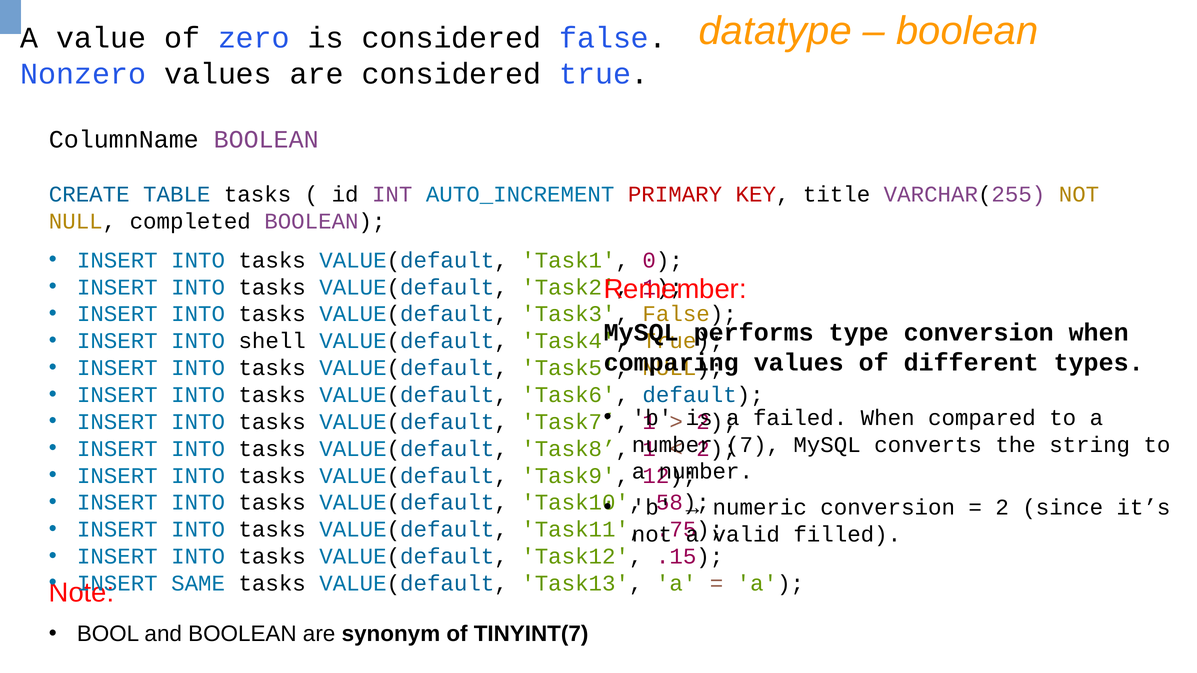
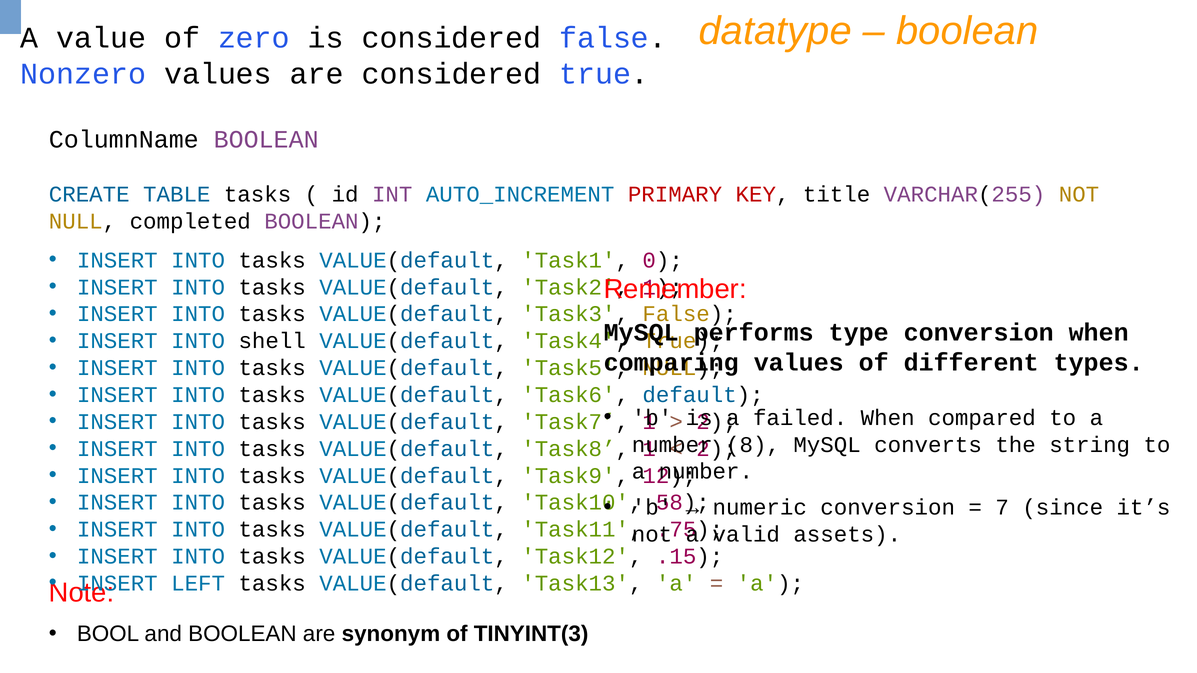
7: 7 -> 8 (753, 445)
2: 2 -> 7 (1002, 508)
filled: filled -> assets (847, 535)
SAME: SAME -> LEFT (198, 584)
TINYINT(7: TINYINT(7 -> TINYINT(3 (531, 634)
